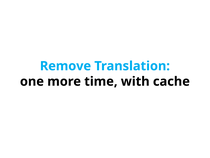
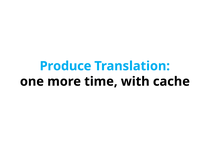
Remove: Remove -> Produce (66, 66)
